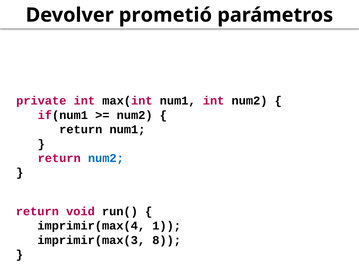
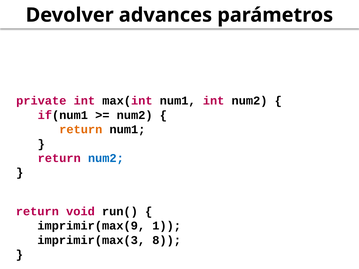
prometió: prometió -> advances (165, 15)
return colour: black -> orange (81, 130)
imprimir(max(4: imprimir(max(4 -> imprimir(max(9 (91, 226)
